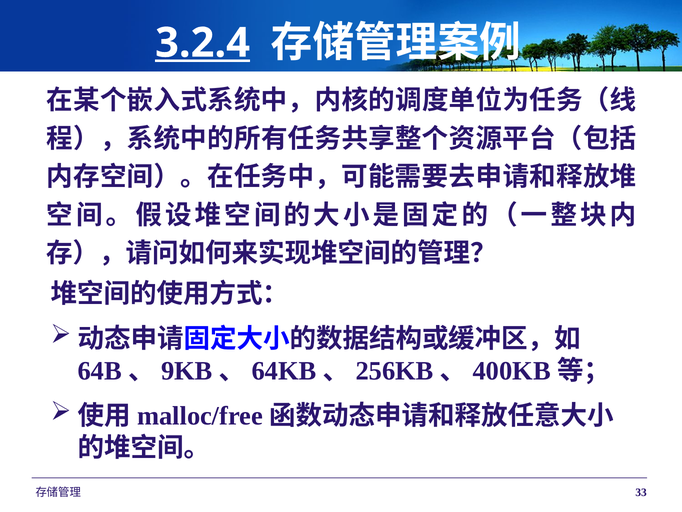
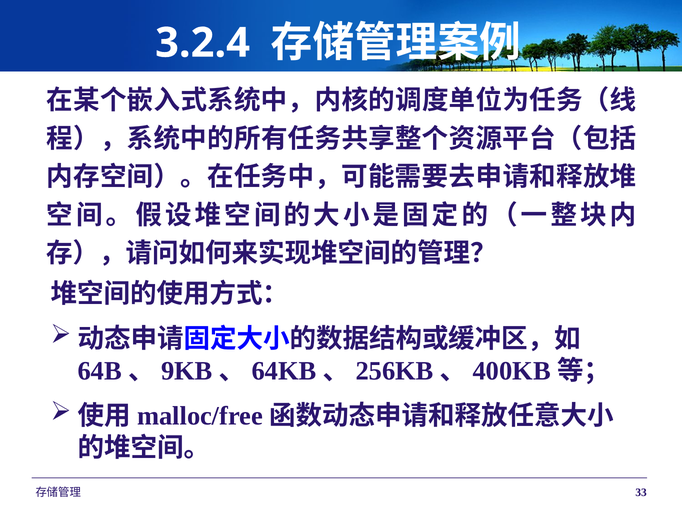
3.2.4 underline: present -> none (203, 43)
